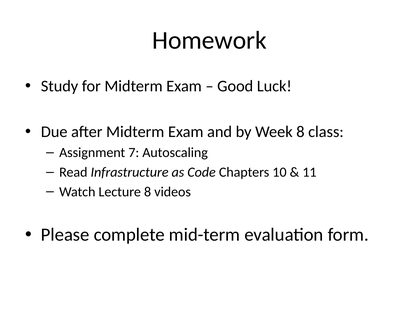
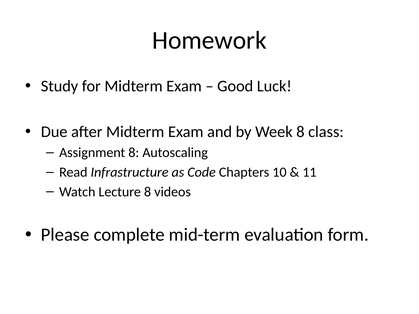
Assignment 7: 7 -> 8 (134, 153)
